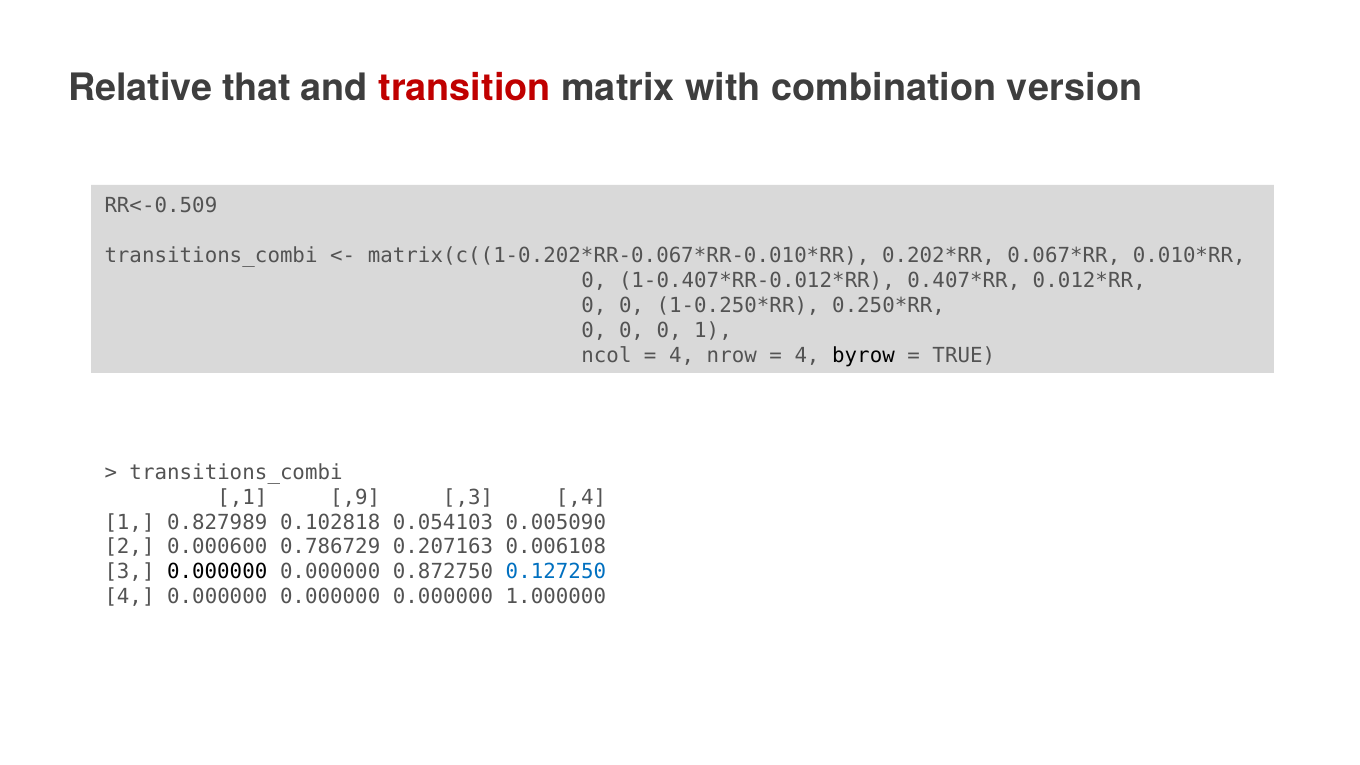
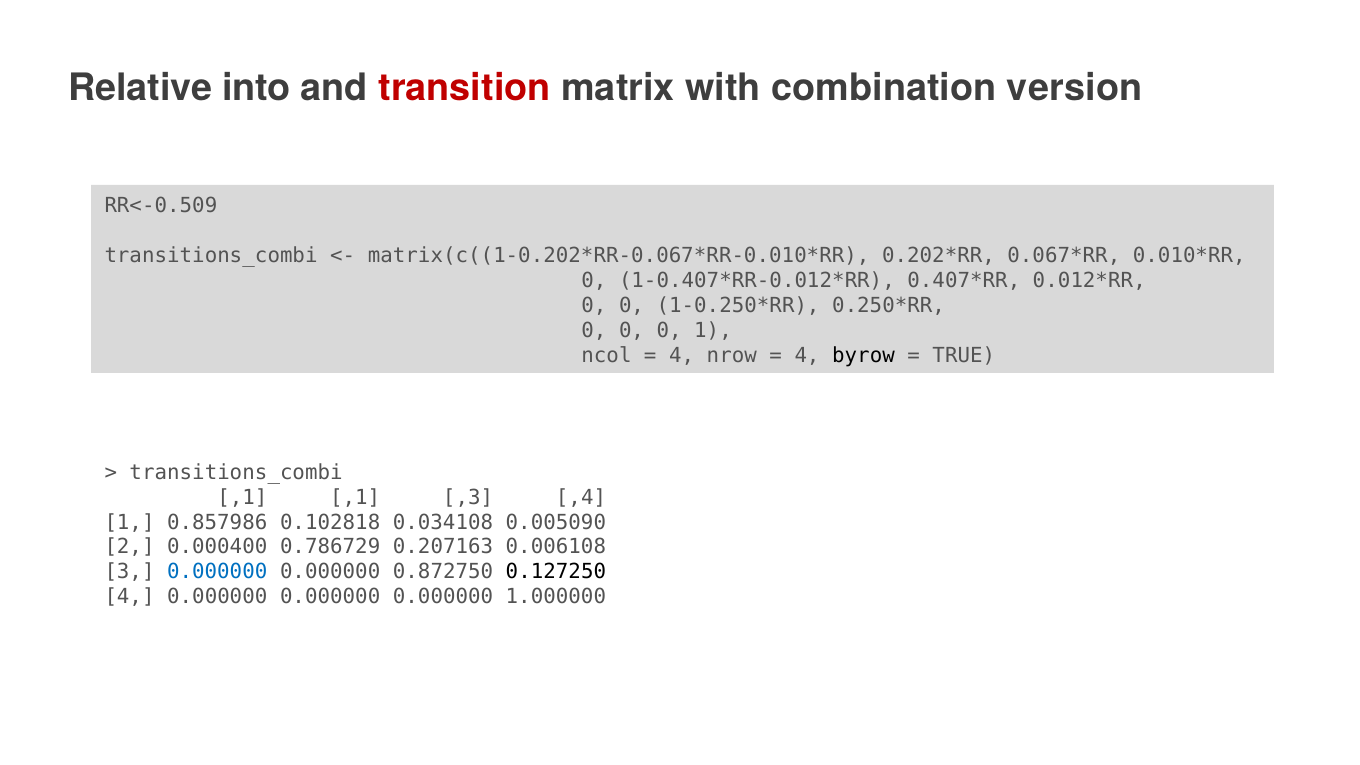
that: that -> into (257, 88)
,1 ,9: ,9 -> ,1 (355, 497)
0.827989: 0.827989 -> 0.857986 (217, 522)
0.054103: 0.054103 -> 0.034108 (443, 522)
0.000600: 0.000600 -> 0.000400 (217, 547)
0.000000 colour: black -> blue (217, 572)
0.127250 colour: blue -> black (556, 572)
